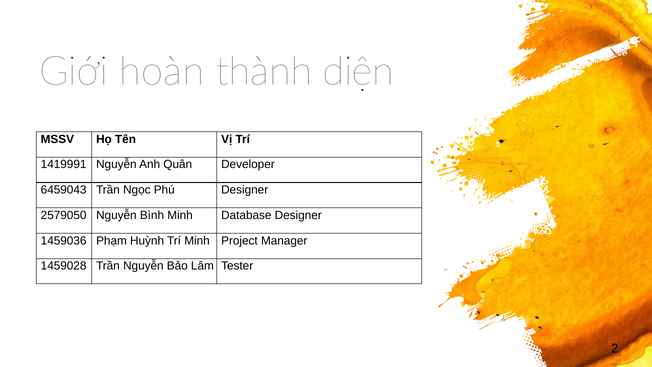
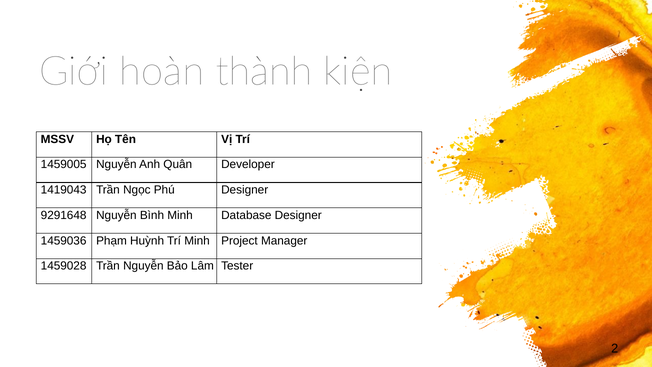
diện: diện -> kiện (358, 72)
1419991: 1419991 -> 1459005 (64, 164)
6459043: 6459043 -> 1419043 (64, 190)
2579050: 2579050 -> 9291648 (64, 215)
